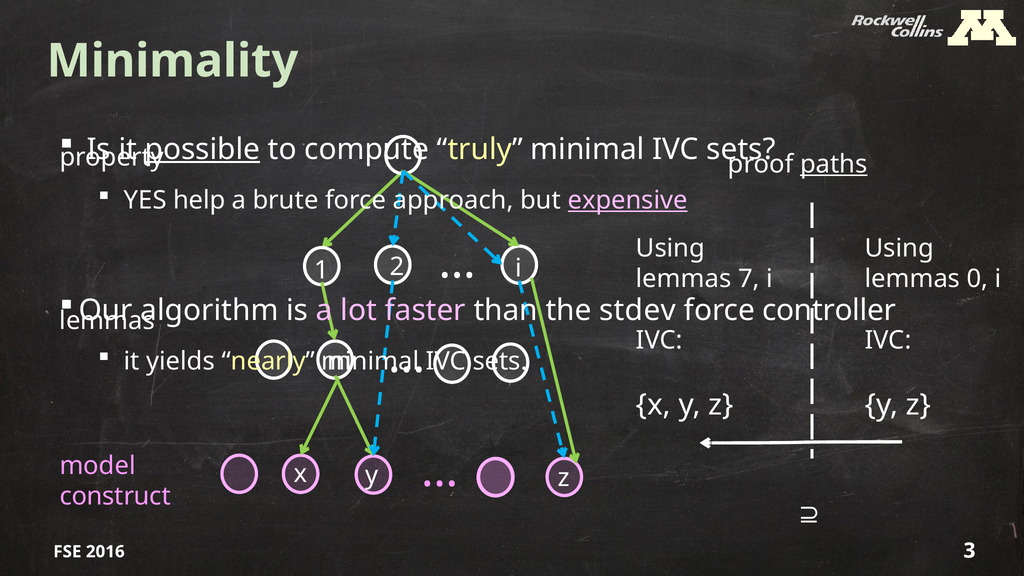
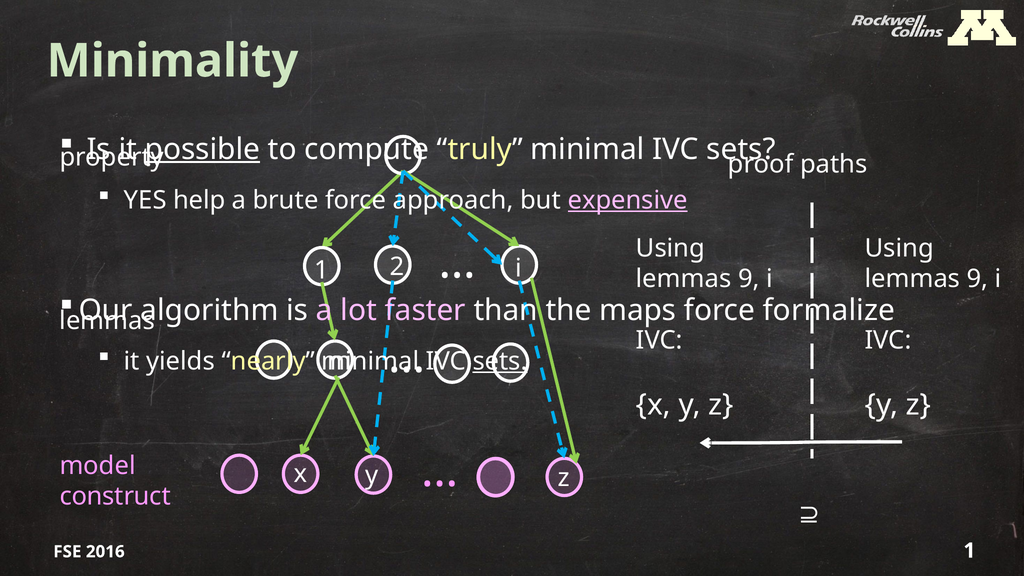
paths underline: present -> none (834, 164)
7: 7 -> 9 (749, 279)
0: 0 -> 9 (978, 279)
stdev: stdev -> maps (638, 310)
controller: controller -> formalize (829, 310)
sets underline: none -> present (500, 361)
2016 3: 3 -> 1 (969, 551)
